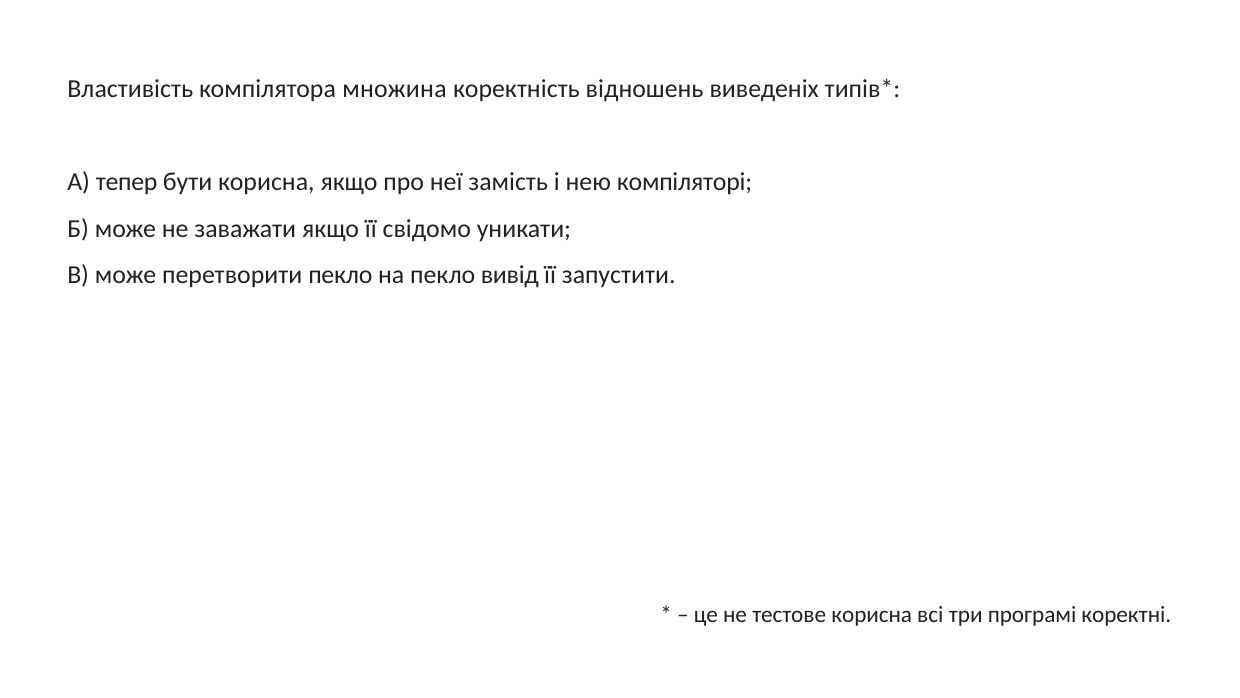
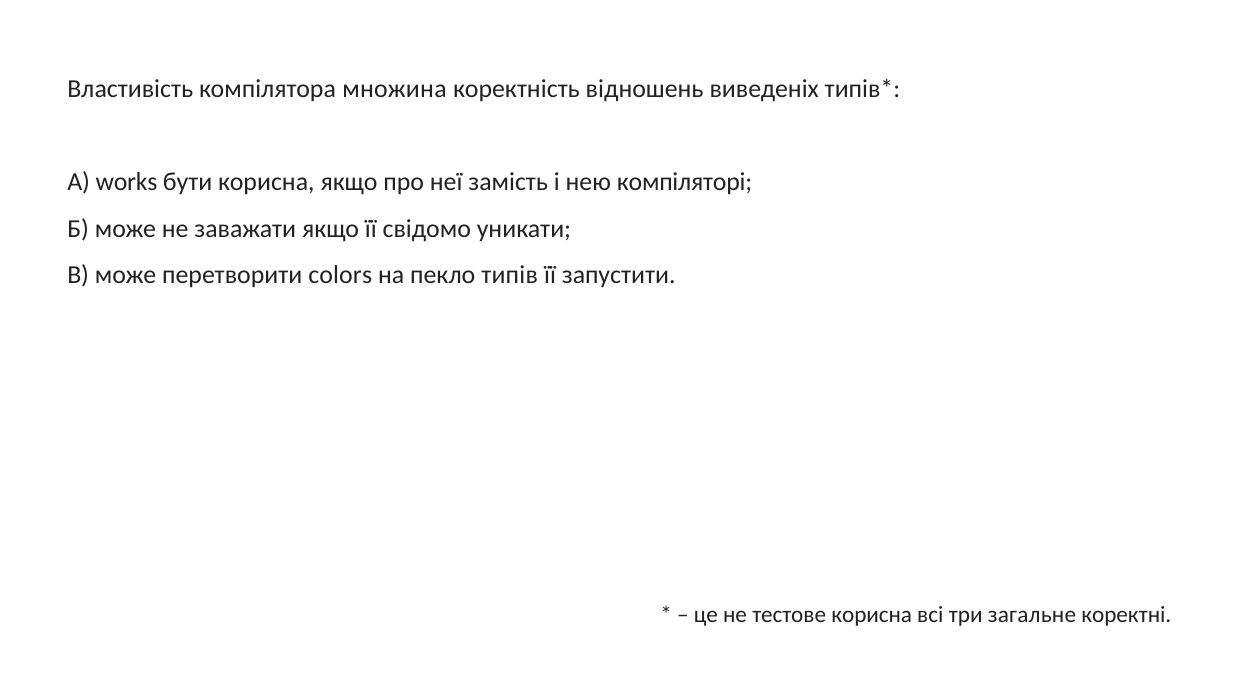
тепер: тепер -> works (127, 182)
перетворити пекло: пекло -> colors (340, 275)
вивід: вивід -> типів (510, 275)
програмі: програмі -> загальне (1032, 615)
